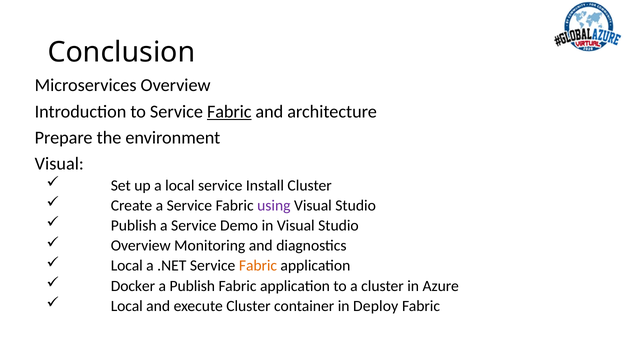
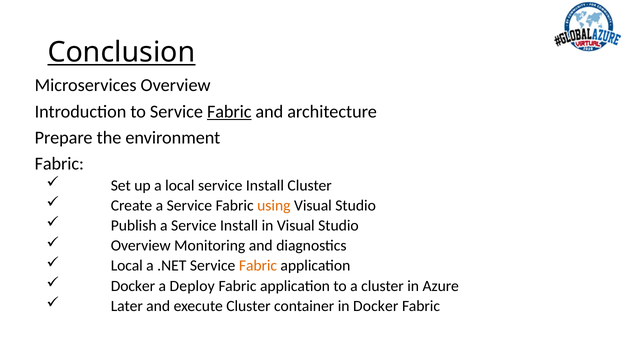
Conclusion underline: none -> present (121, 52)
Visual: Visual -> Fabric (59, 164)
using colour: purple -> orange (274, 206)
a Service Demo: Demo -> Install (239, 226)
a Publish: Publish -> Deploy (192, 286)
Local: Local -> Later (127, 306)
in Deploy: Deploy -> Docker (376, 306)
